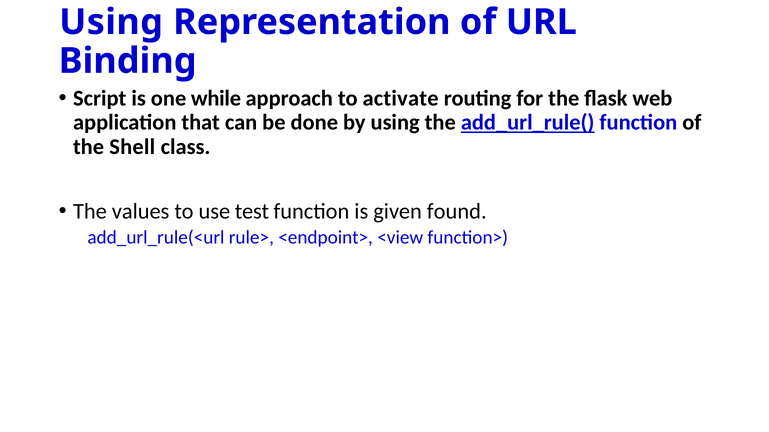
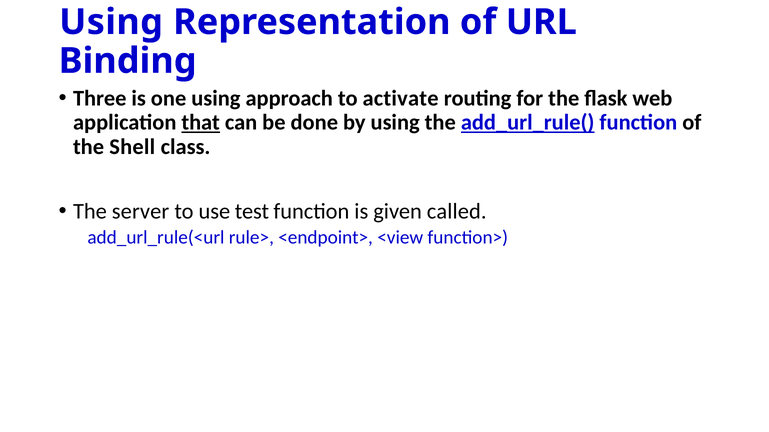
Script: Script -> Three (100, 98)
one while: while -> using (216, 98)
that underline: none -> present (201, 123)
values: values -> server (141, 211)
found: found -> called (457, 211)
